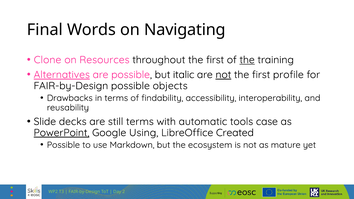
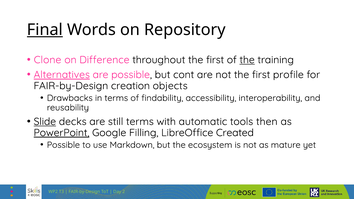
Final underline: none -> present (45, 30)
Navigating: Navigating -> Repository (185, 30)
Resources: Resources -> Difference (104, 60)
italic: italic -> cont (184, 75)
not underline: present -> none (223, 75)
FAIR-by-Design possible: possible -> creation (130, 86)
Slide underline: none -> present (45, 122)
case: case -> then (267, 122)
Using: Using -> Filling (144, 133)
